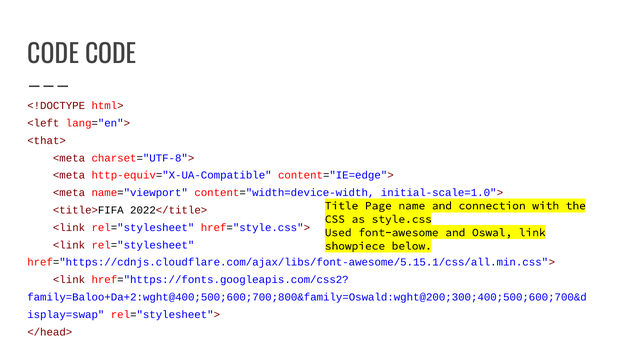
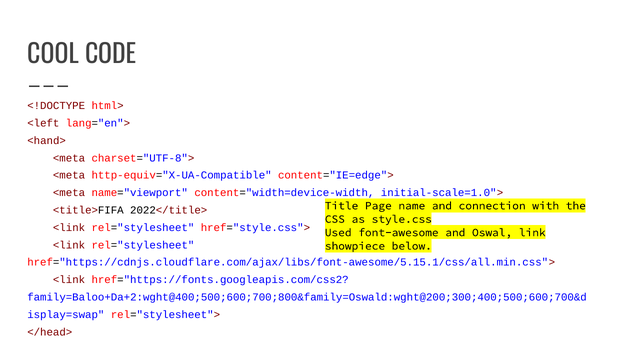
CODE: CODE -> COOL (53, 55)
<that>: <that> -> <hand> (47, 141)
